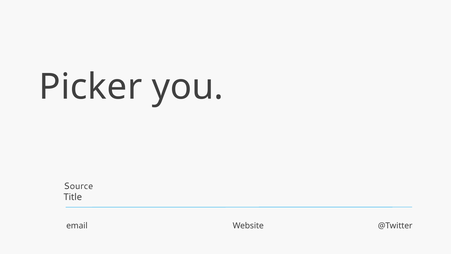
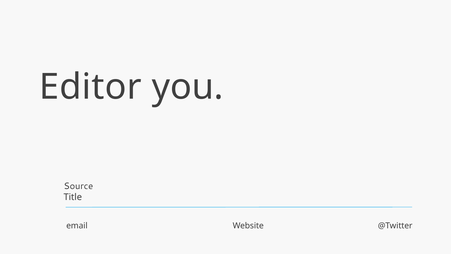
Picker: Picker -> Editor (90, 87)
